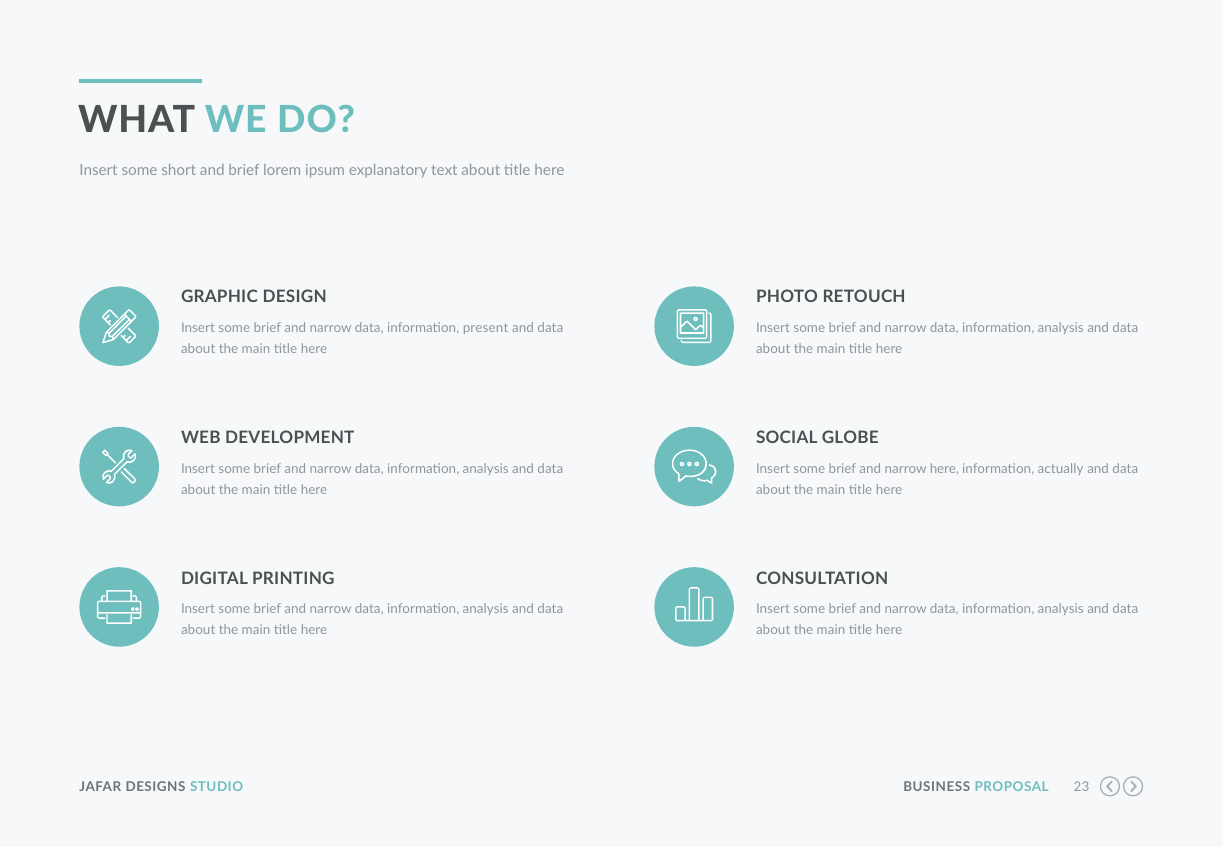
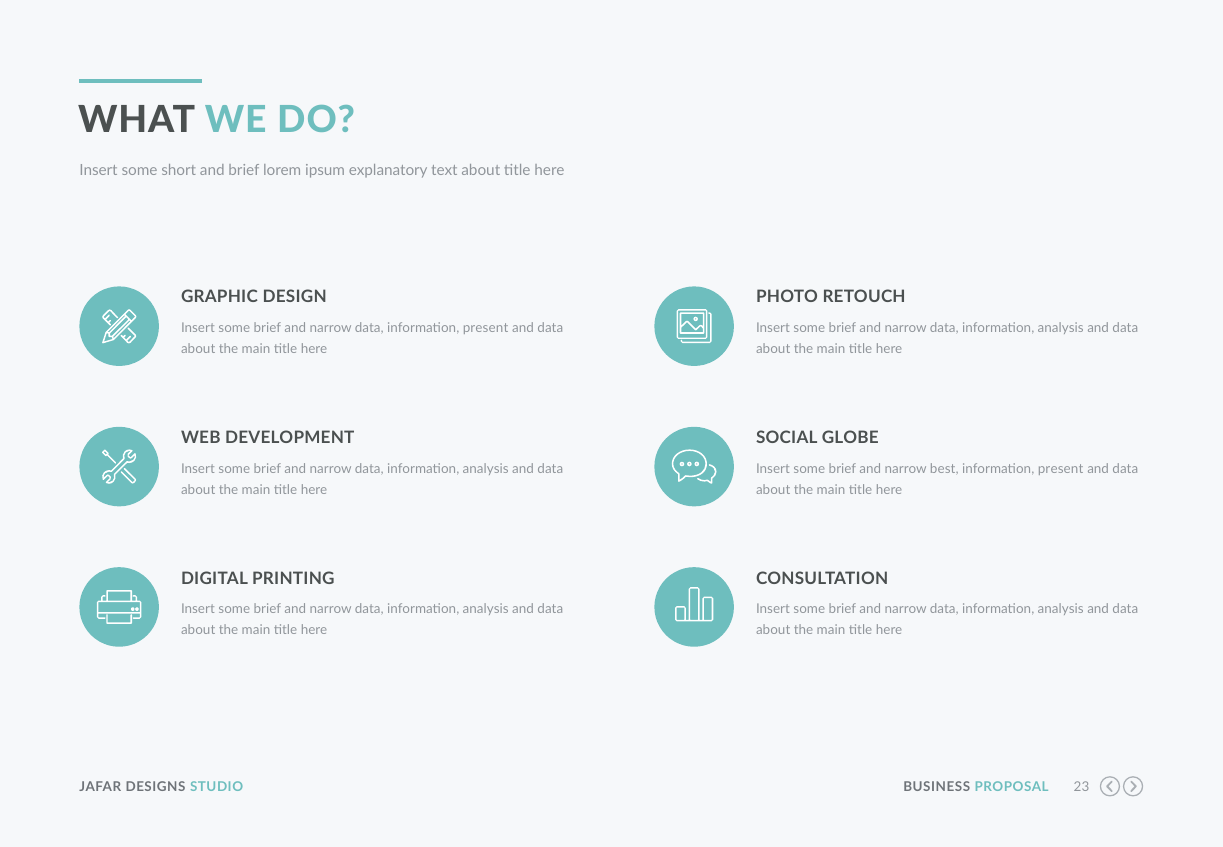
narrow here: here -> best (944, 469)
actually: actually -> present (1061, 469)
